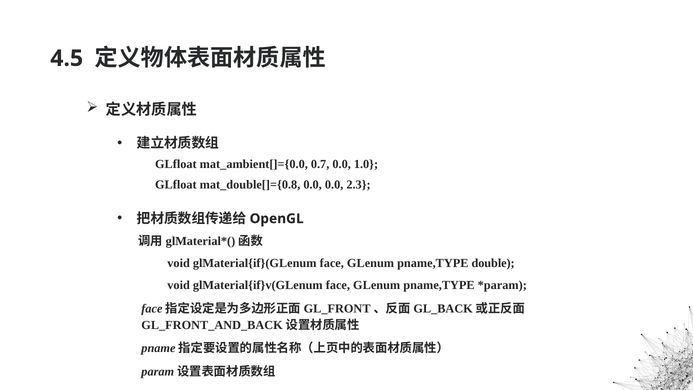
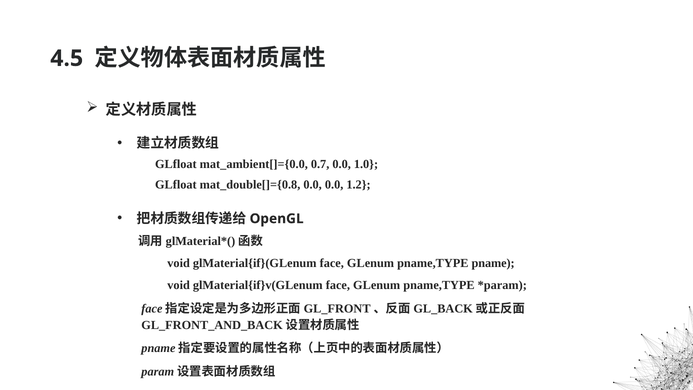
2.3: 2.3 -> 1.2 (359, 185)
double: double -> pname (493, 263)
